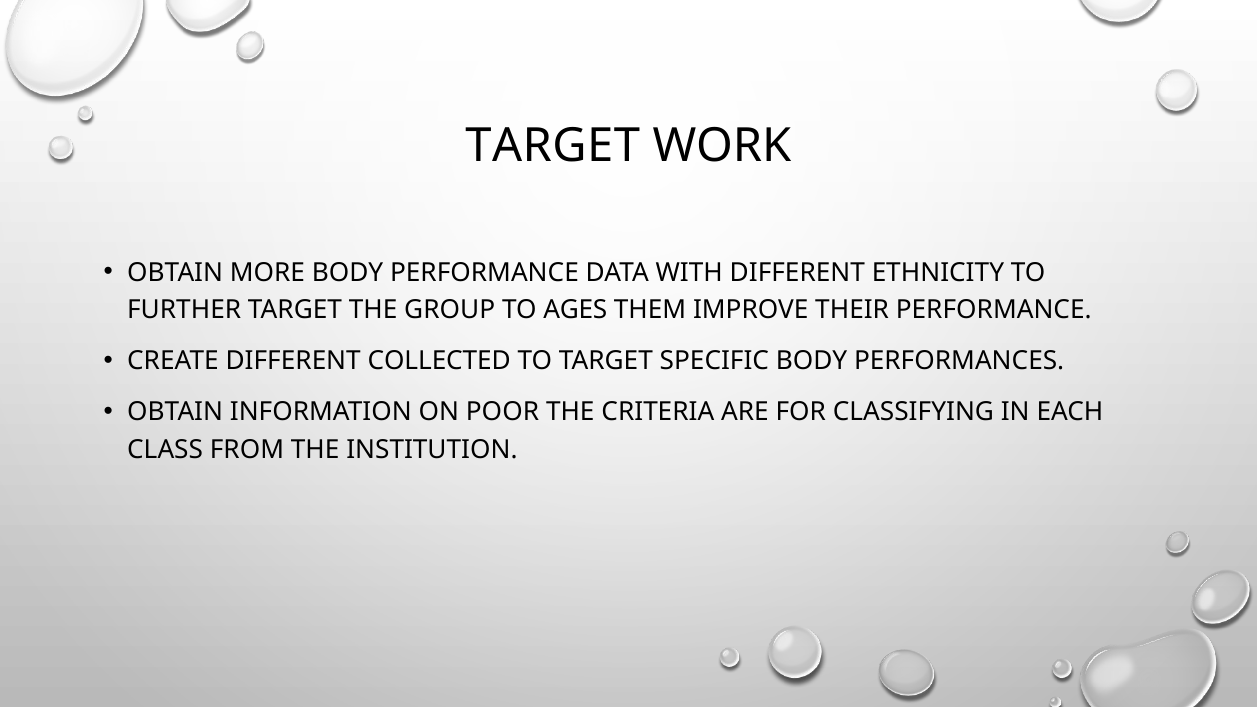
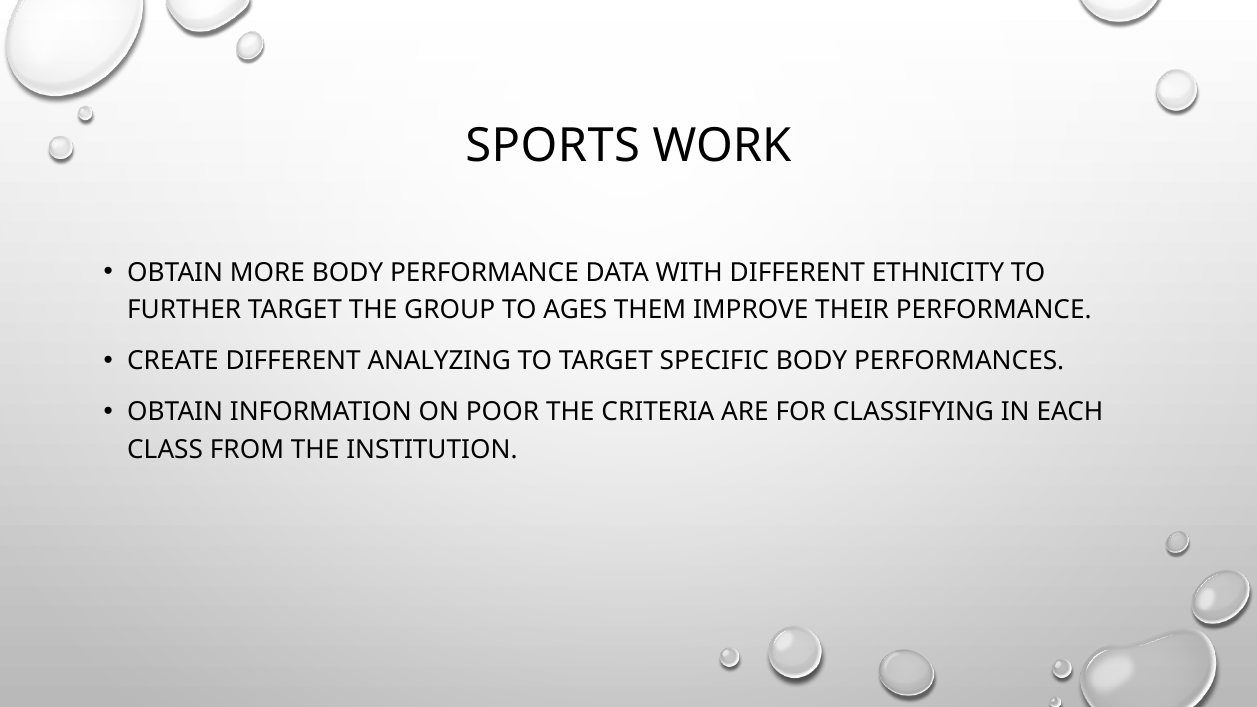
TARGET: TARGET -> SPORTS (553, 146)
COLLECTED: COLLECTED -> ANALYZING (439, 361)
